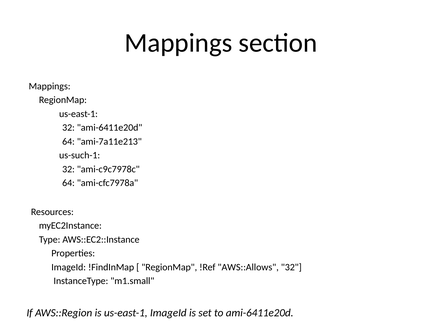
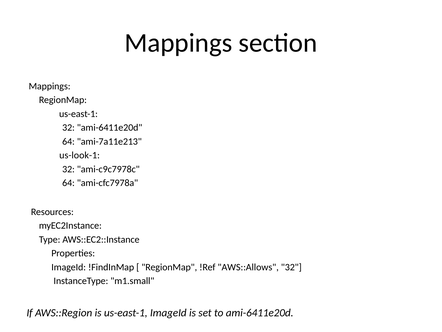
us-such-1: us-such-1 -> us-look-1 (80, 155)
